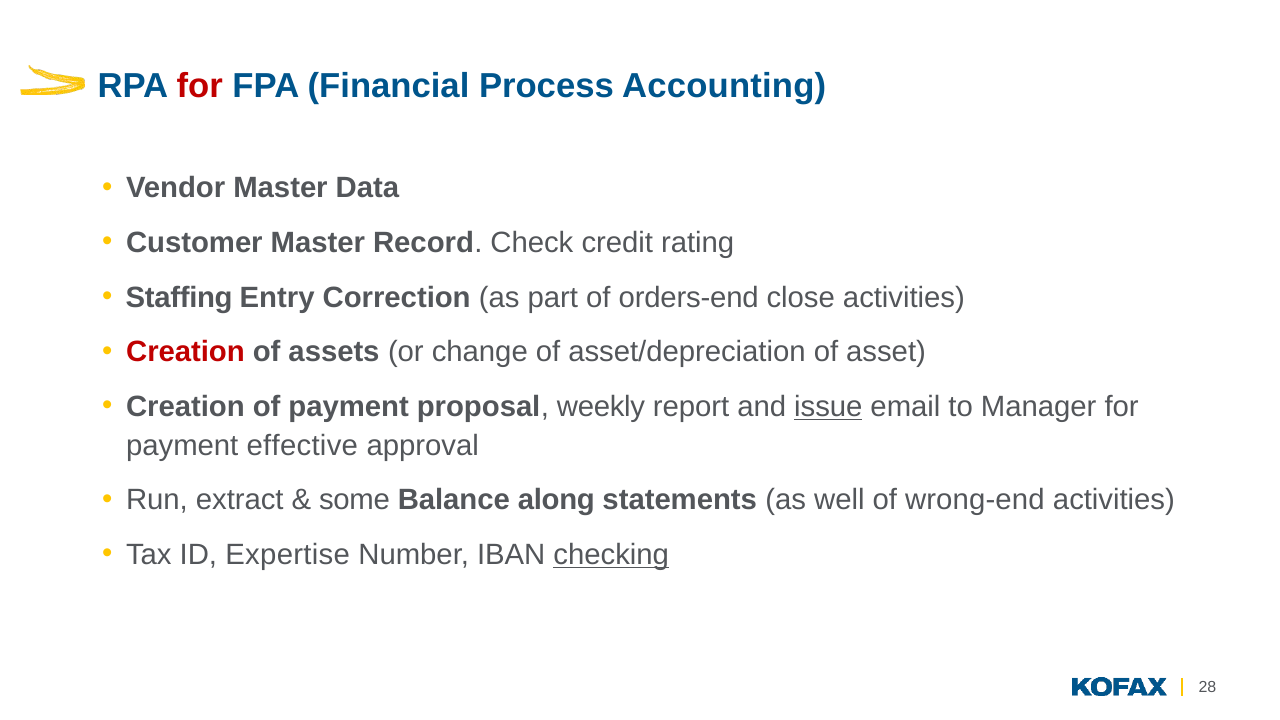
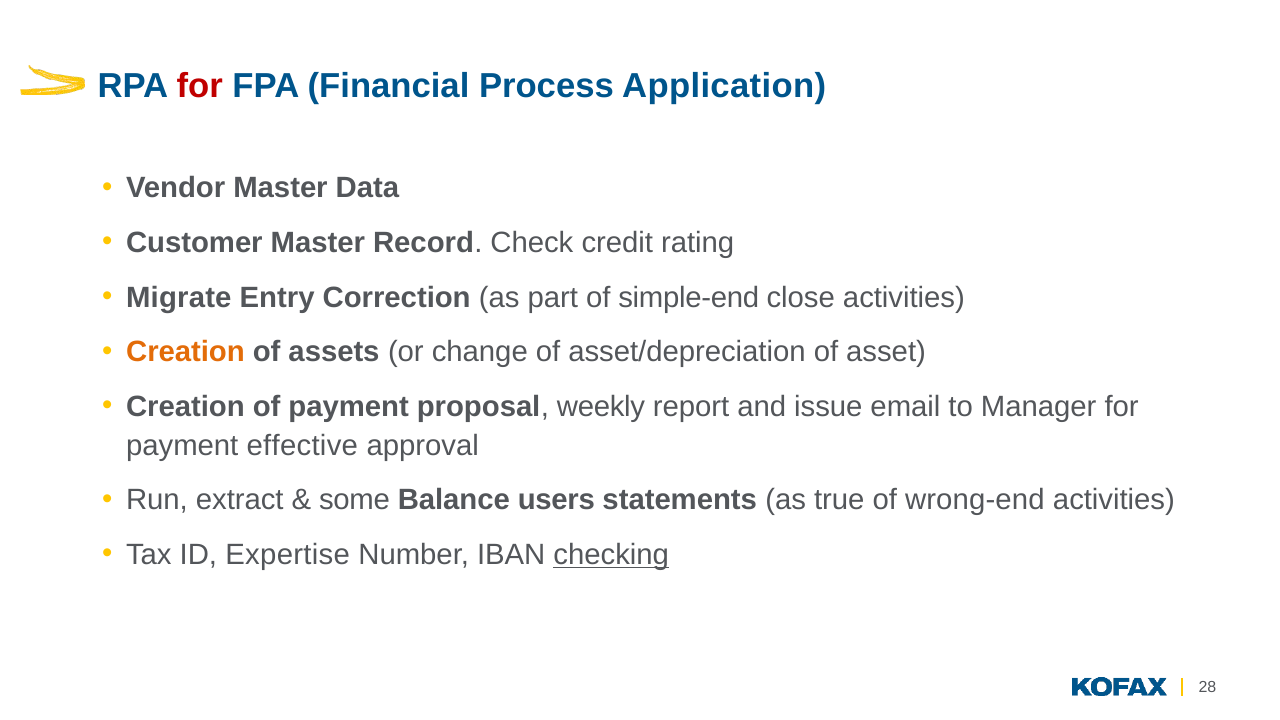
Accounting: Accounting -> Application (724, 86)
Staffing: Staffing -> Migrate (179, 297)
orders-end: orders-end -> simple-end (689, 297)
Creation colour: red -> orange (185, 352)
issue underline: present -> none (828, 407)
along: along -> users (556, 500)
well: well -> true (839, 500)
